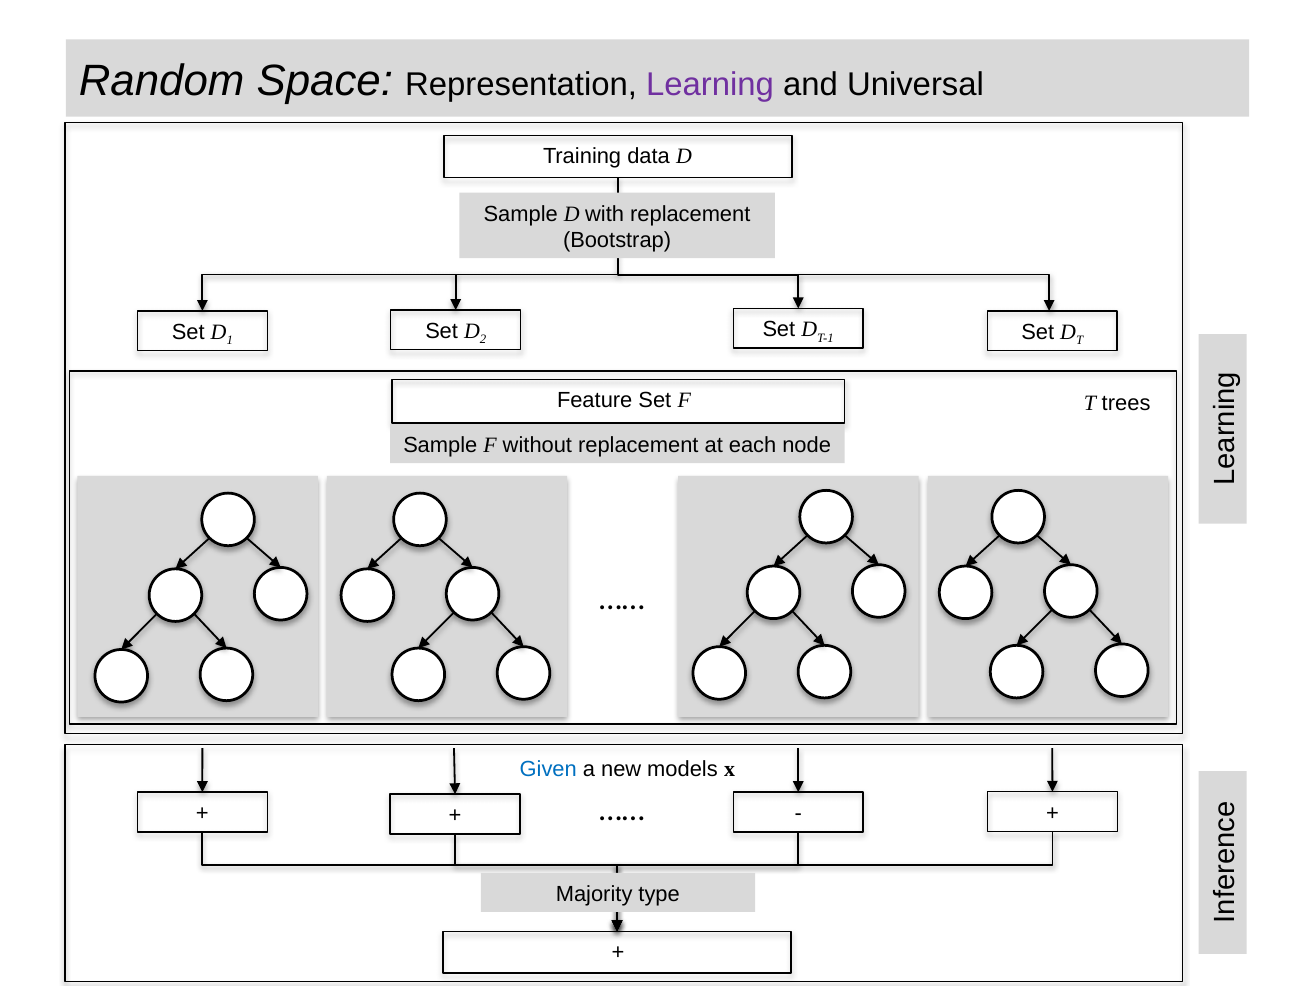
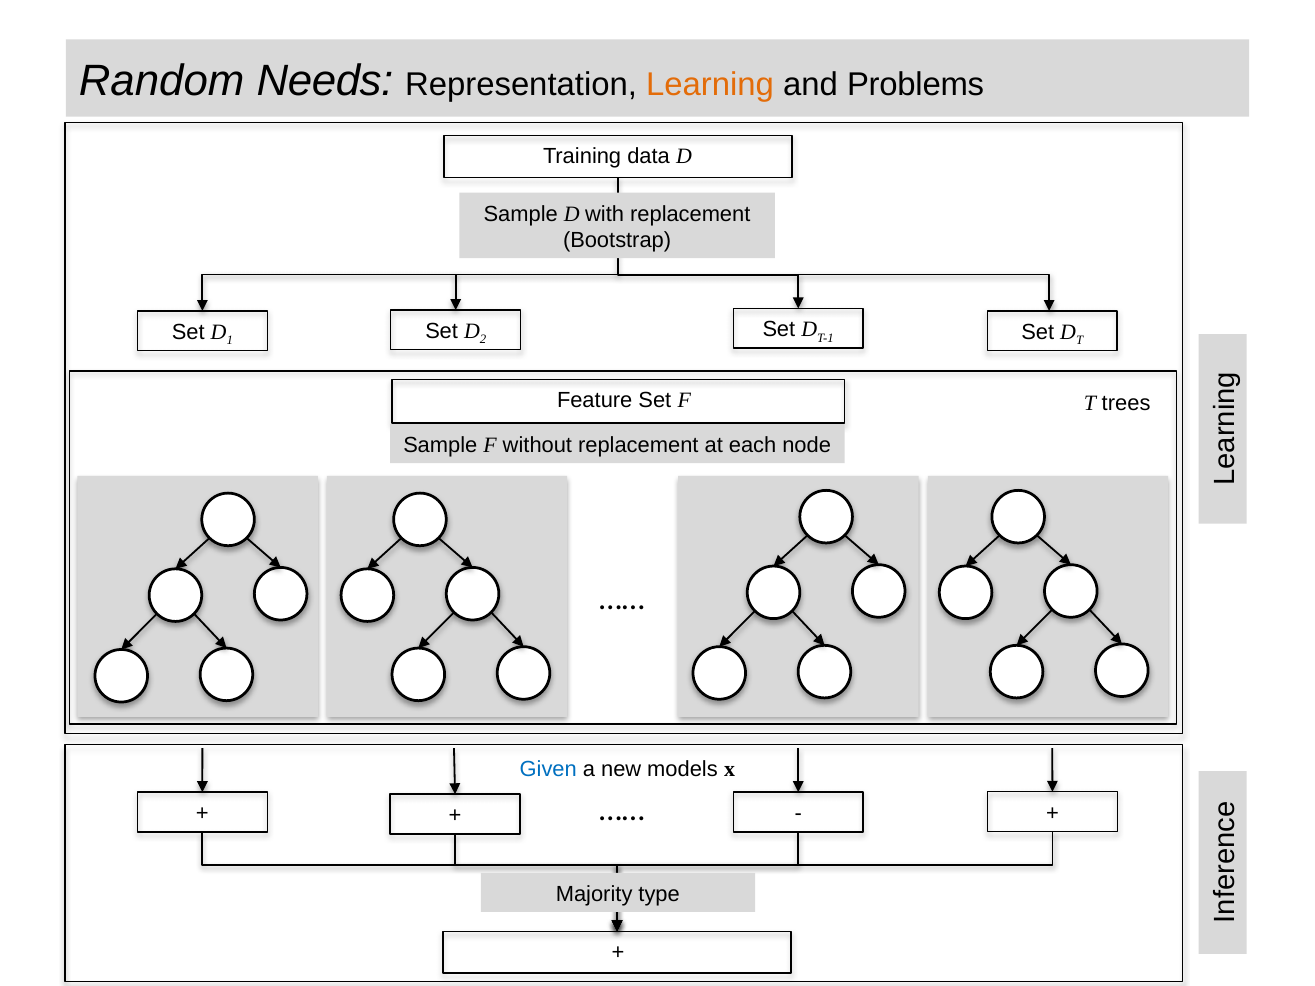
Space: Space -> Needs (325, 81)
Learning colour: purple -> orange (710, 85)
Universal: Universal -> Problems (916, 85)
